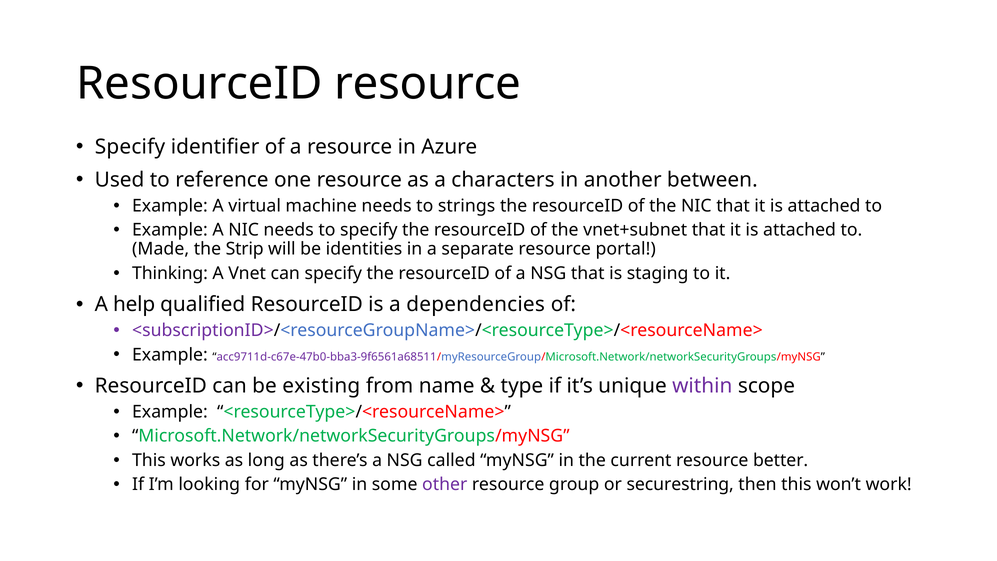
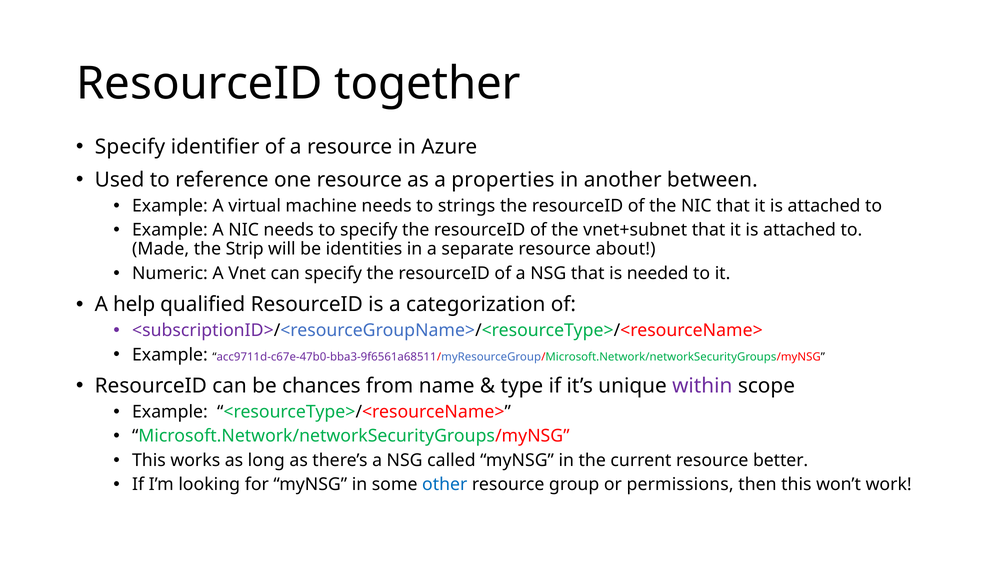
ResourceID resource: resource -> together (428, 84)
characters: characters -> properties (503, 180)
portal: portal -> about (626, 249)
Thinking: Thinking -> Numeric (170, 273)
staging: staging -> needed (658, 273)
dependencies: dependencies -> categorization (476, 304)
existing: existing -> chances (321, 386)
other colour: purple -> blue (445, 484)
securestring: securestring -> permissions (680, 484)
